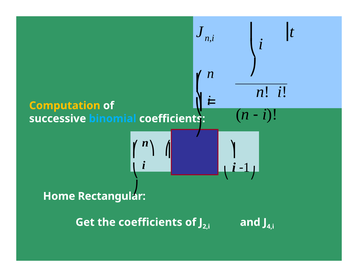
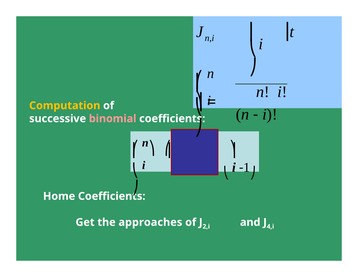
binomial colour: light blue -> pink (113, 118)
Home Rectangular: Rectangular -> Coefficients (112, 196)
the coefficients: coefficients -> approaches (150, 222)
